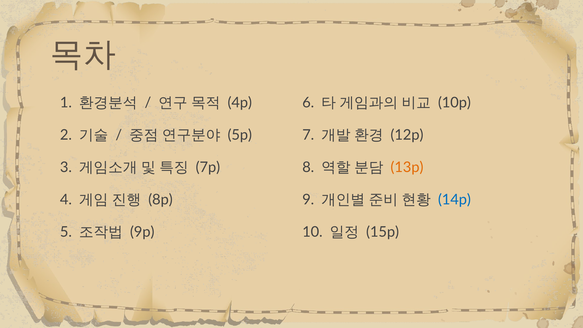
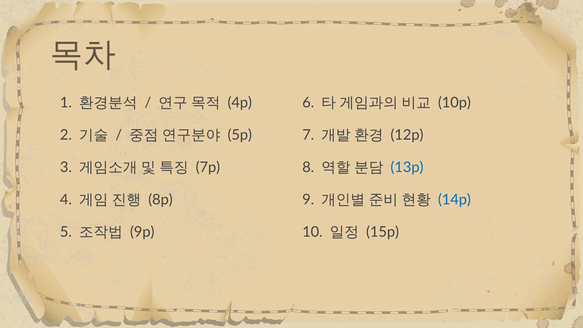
13p colour: orange -> blue (407, 167)
